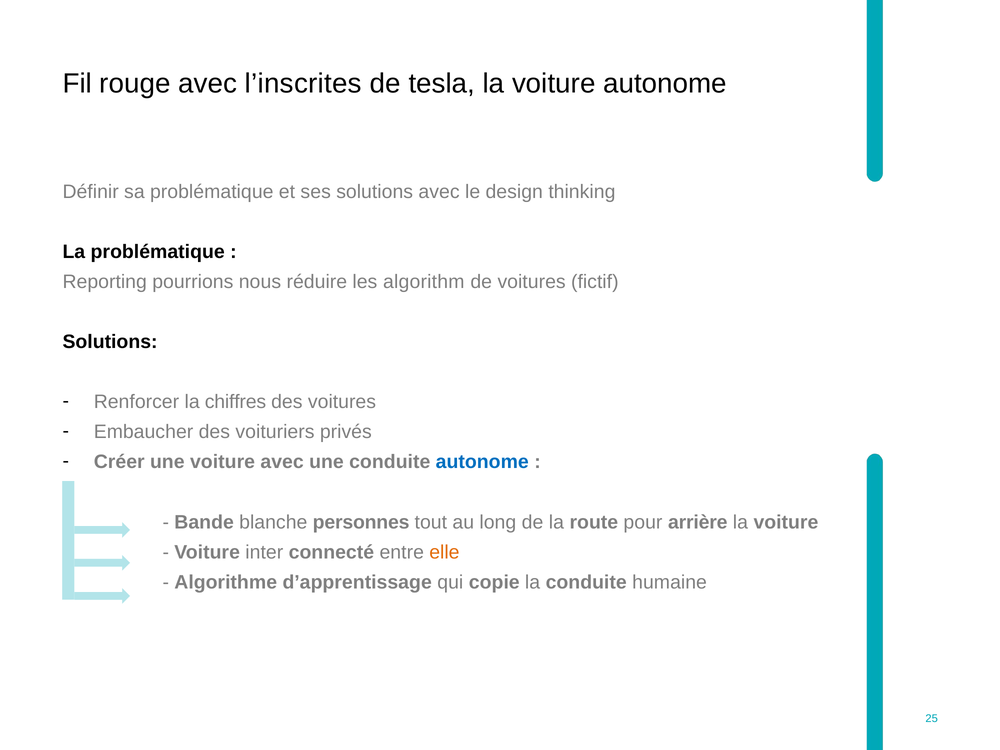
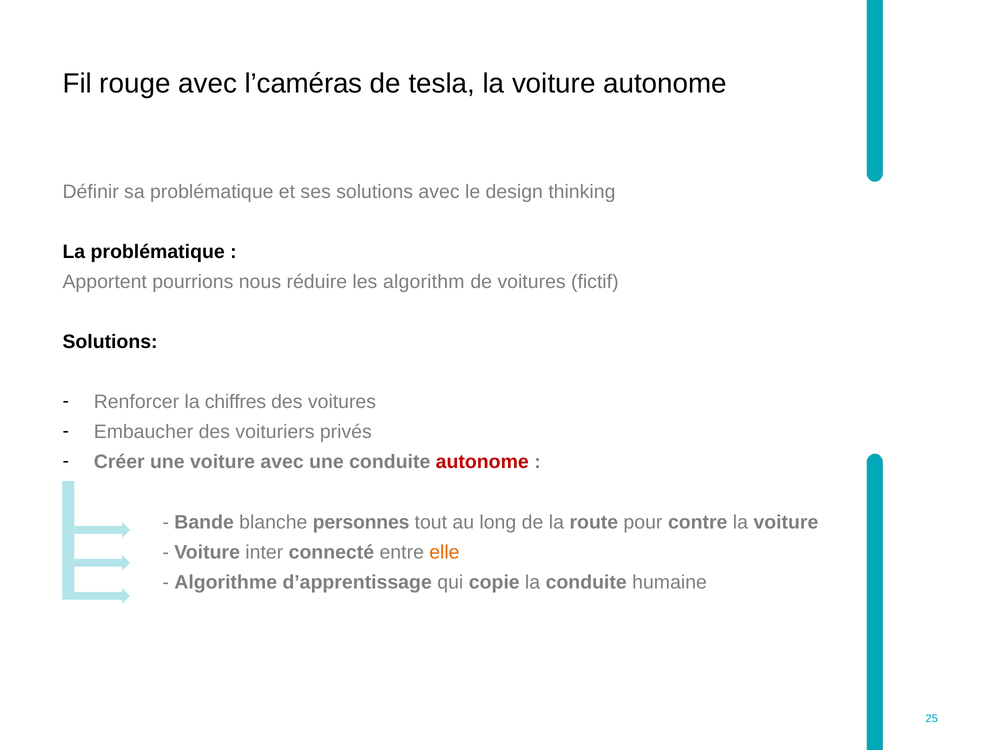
l’inscrites: l’inscrites -> l’caméras (304, 84)
Reporting: Reporting -> Apportent (105, 282)
autonome colour: blue -> red (482, 462)
arrière: arrière -> contre (698, 522)
